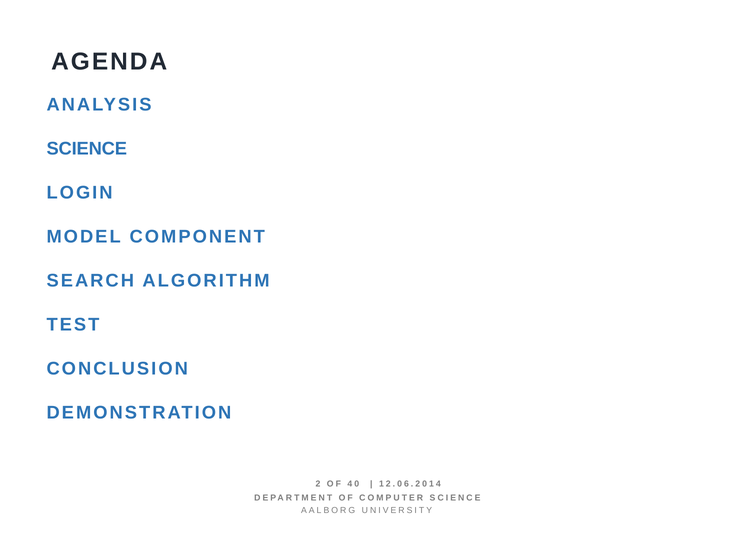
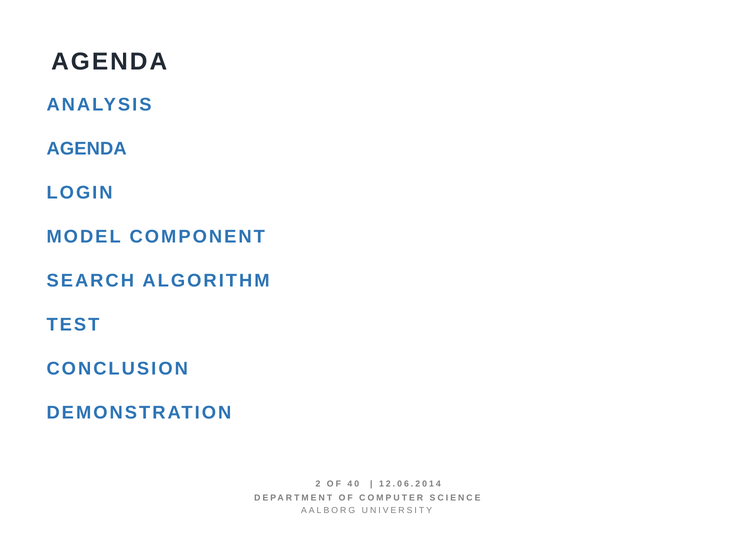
SCIENCE: SCIENCE -> AGENDA (87, 149)
